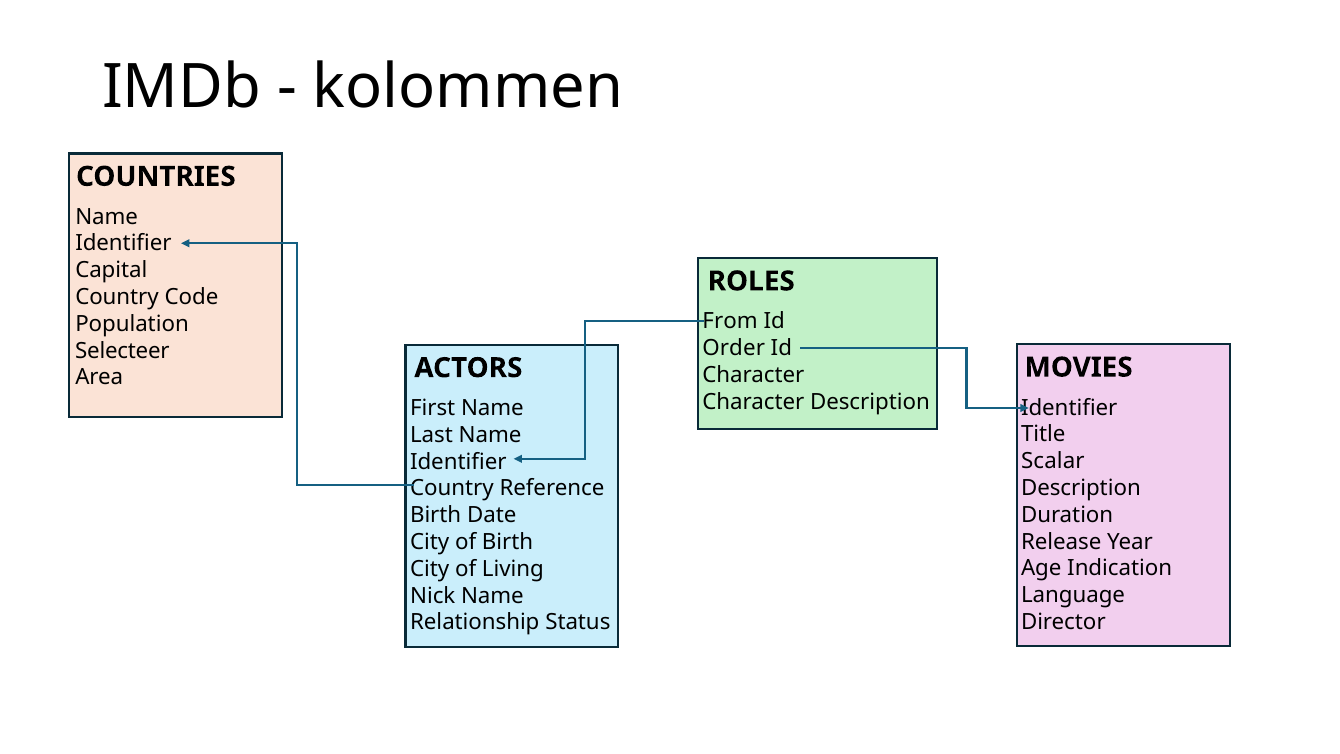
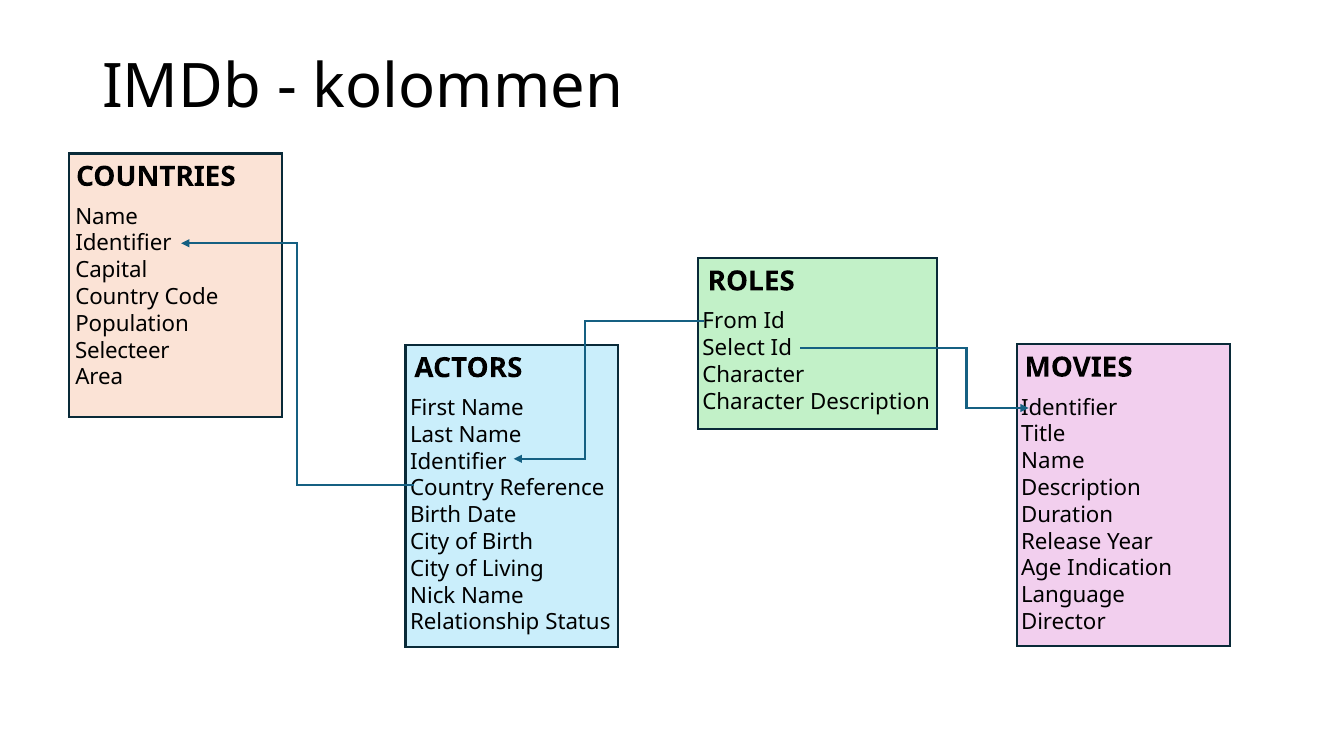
Order: Order -> Select (734, 348)
Scalar: Scalar -> Name (1053, 461)
